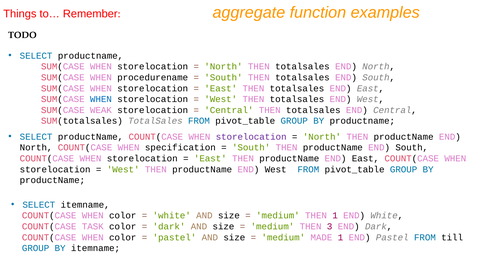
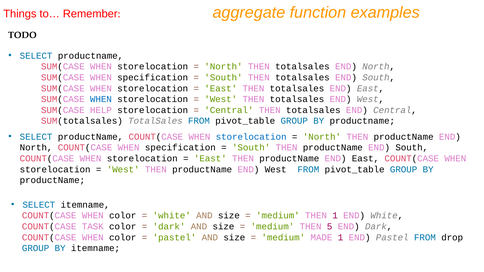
SUM(CASE WHEN procedurename: procedurename -> specification (153, 78)
WEAK: WEAK -> HELP (101, 110)
storelocation colour: purple -> blue (251, 137)
3: 3 -> 5 (330, 227)
till: till -> drop (452, 238)
